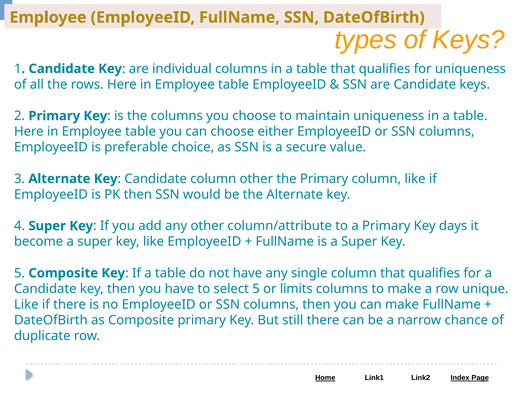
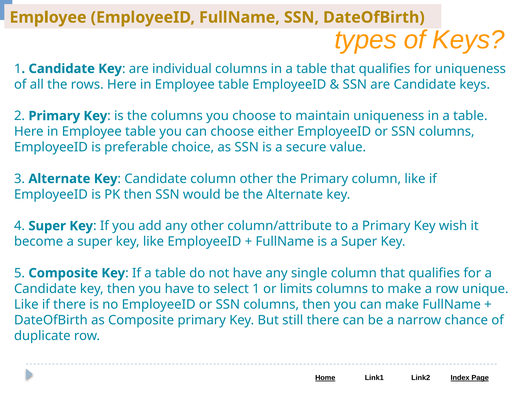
days: days -> wish (453, 225)
select 5: 5 -> 1 (256, 288)
